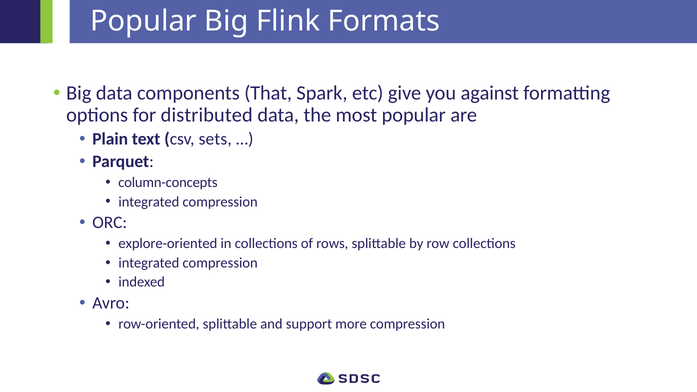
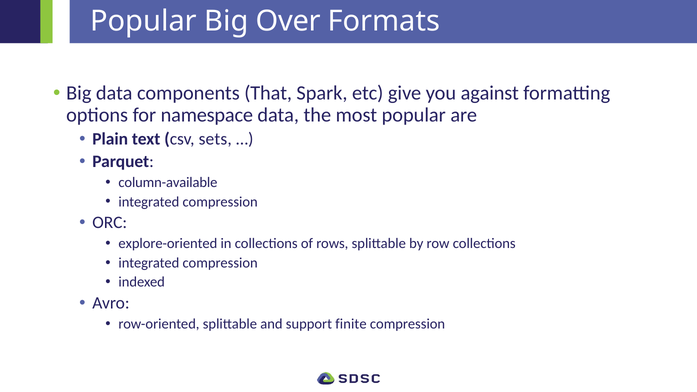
Flink: Flink -> Over (288, 21)
distributed: distributed -> namespace (207, 115)
column-concepts: column-concepts -> column-available (168, 182)
more: more -> finite (351, 324)
